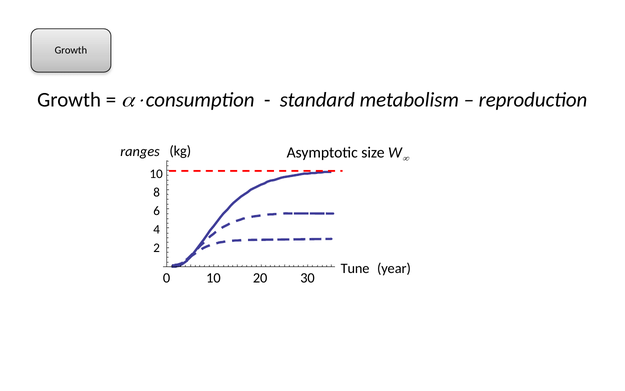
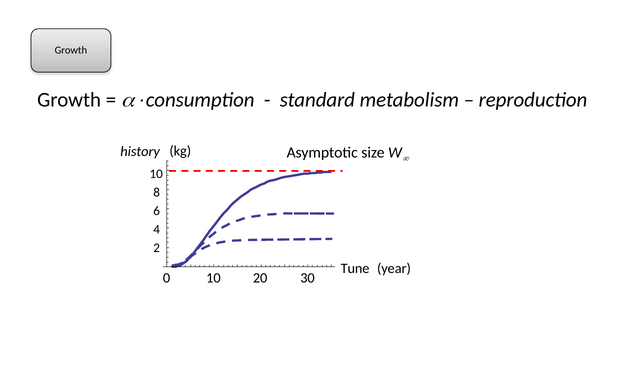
ranges: ranges -> history (140, 151)
